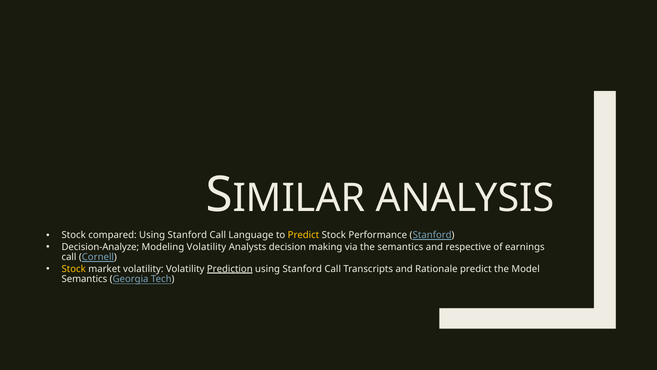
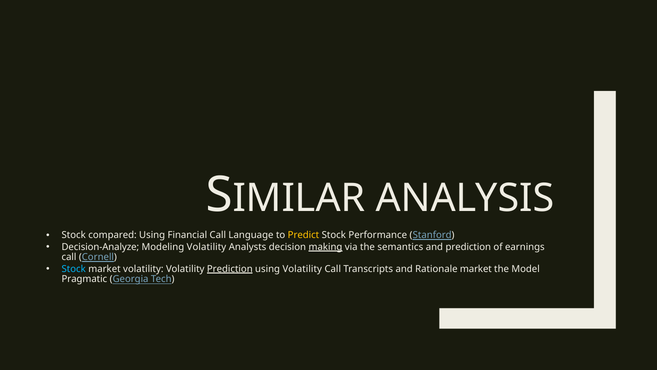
Stanford: Stanford -> Financial (187, 235)
making underline: none -> present (325, 247)
and respective: respective -> prediction (468, 247)
Stock colour: yellow -> light blue (74, 269)
Stanford: Stanford -> Volatility (302, 269)
Rationale predict: predict -> market (476, 269)
Semantics: Semantics -> Pragmatic (84, 279)
